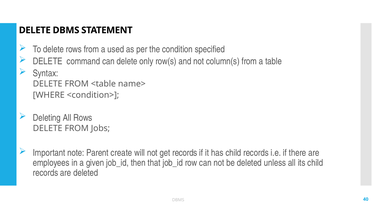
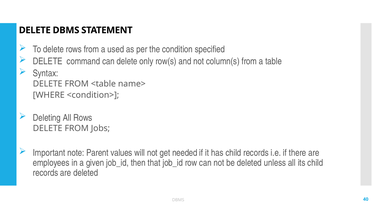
create: create -> values (122, 153)
get records: records -> needed (185, 153)
